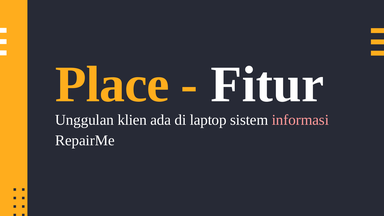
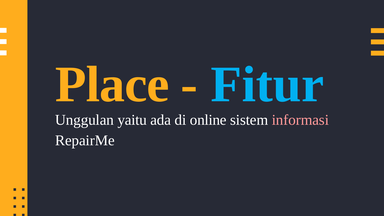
Fitur colour: white -> light blue (267, 84)
klien: klien -> yaitu (132, 120)
laptop: laptop -> online (208, 120)
